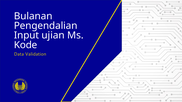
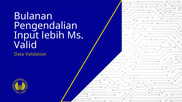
ujian: ujian -> lebih (53, 35)
Kode: Kode -> Valid (25, 45)
